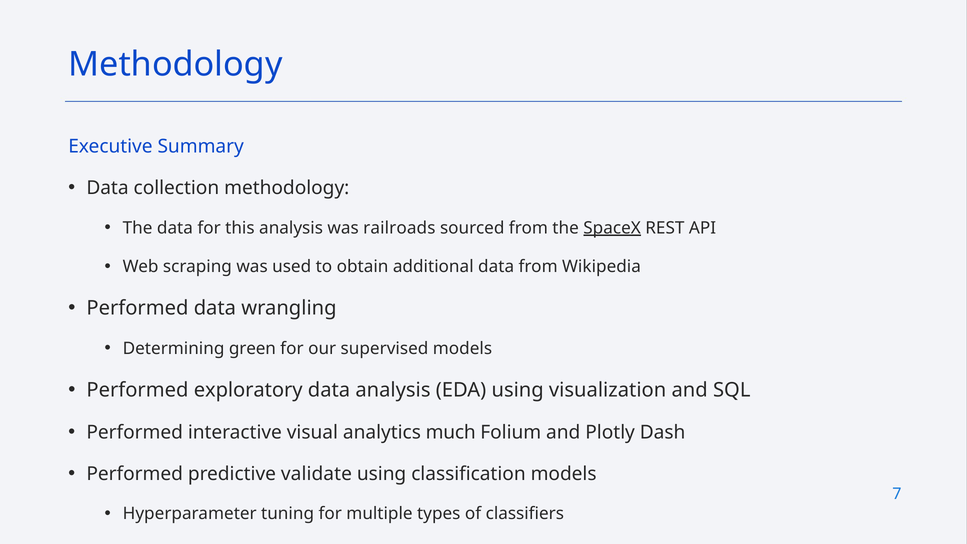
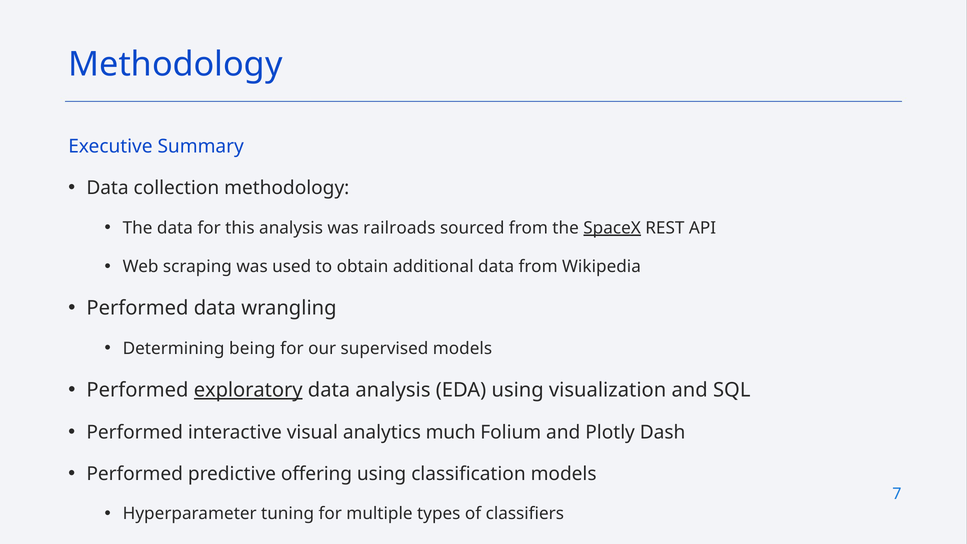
green: green -> being (252, 349)
exploratory underline: none -> present (248, 390)
validate: validate -> offering (317, 474)
